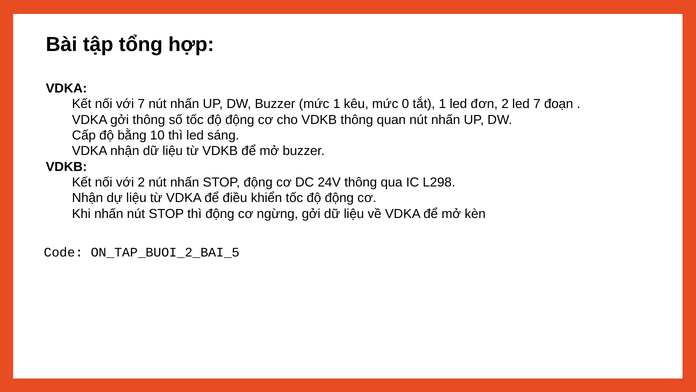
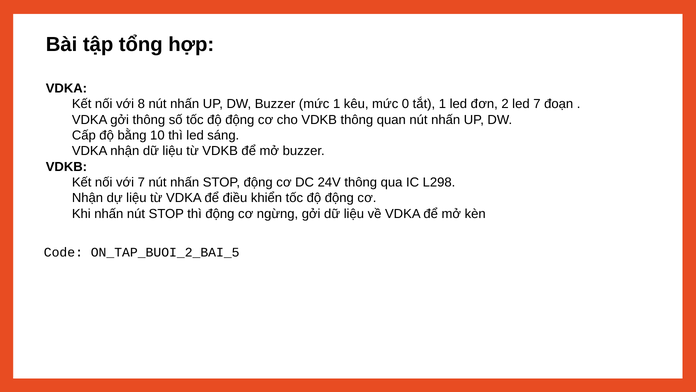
với 7: 7 -> 8 (141, 104)
với 2: 2 -> 7 (141, 182)
